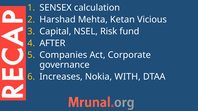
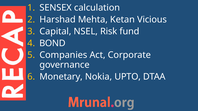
AFTER: AFTER -> BOND (52, 43)
Increases: Increases -> Monetary (61, 77)
WITH: WITH -> UPTO (128, 77)
